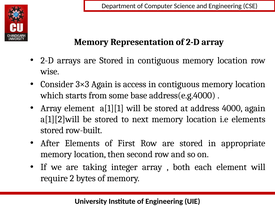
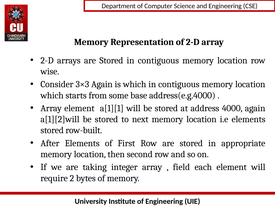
is access: access -> which (135, 84)
both: both -> field (181, 167)
